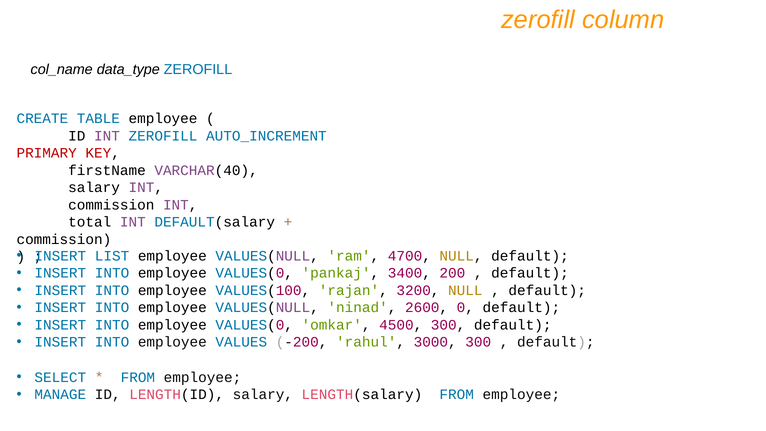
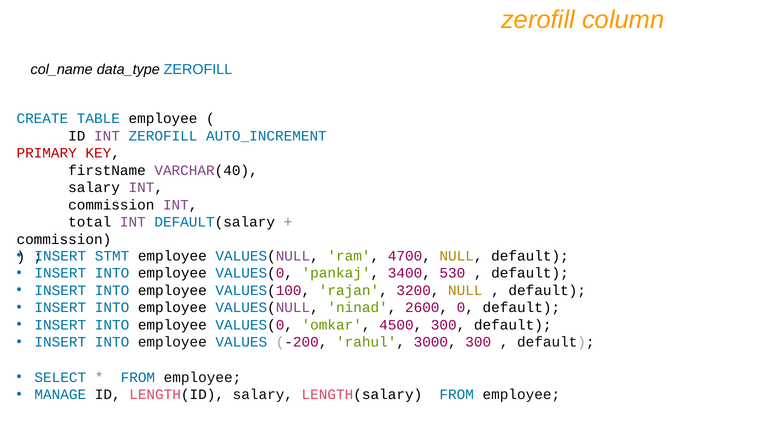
LIST: LIST -> STMT (112, 256)
200: 200 -> 530 (452, 273)
